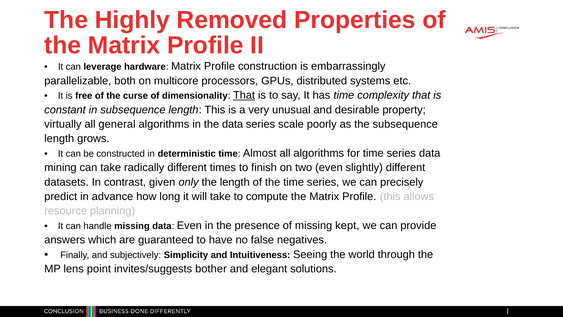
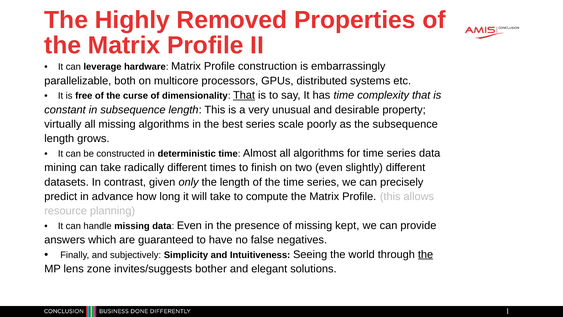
all general: general -> missing (117, 124)
the data: data -> best (232, 124)
the underline: none -> present (426, 254)
point: point -> zone (99, 269)
